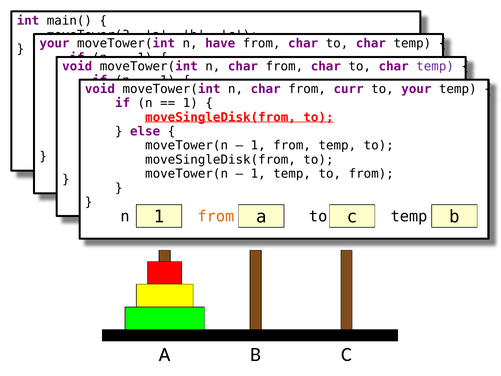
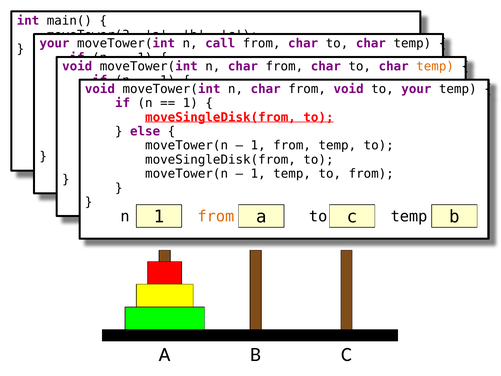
have: have -> call (220, 43)
temp colour: purple -> orange (435, 66)
curr: curr -> void (349, 89)
